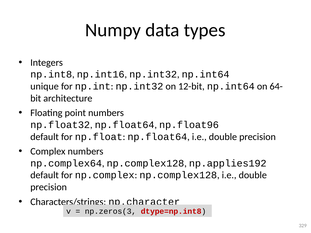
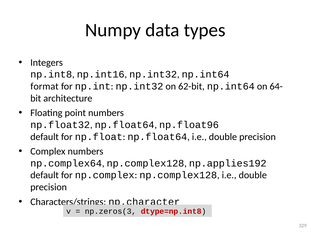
unique: unique -> format (45, 86)
12-bit: 12-bit -> 62-bit (191, 86)
